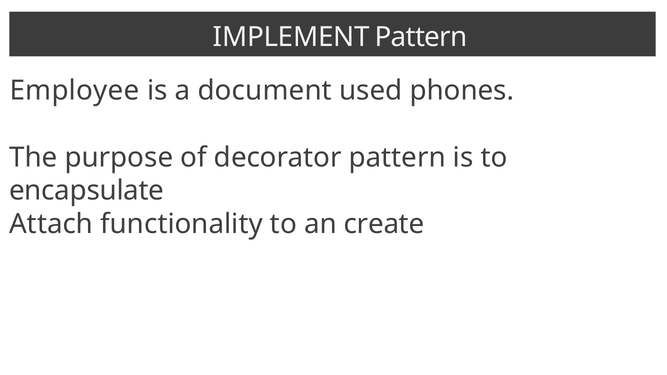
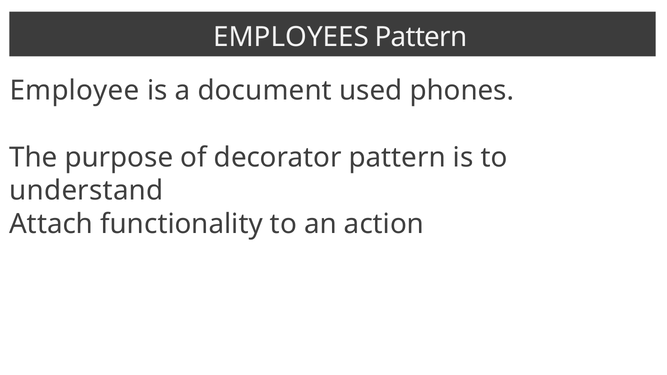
IMPLEMENT: IMPLEMENT -> EMPLOYEES (291, 37)
encapsulate: encapsulate -> understand (86, 191)
create: create -> action (384, 224)
